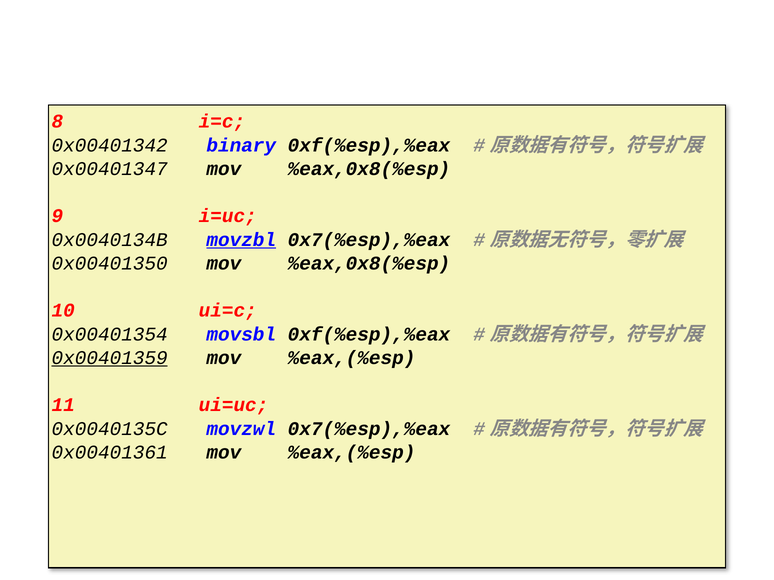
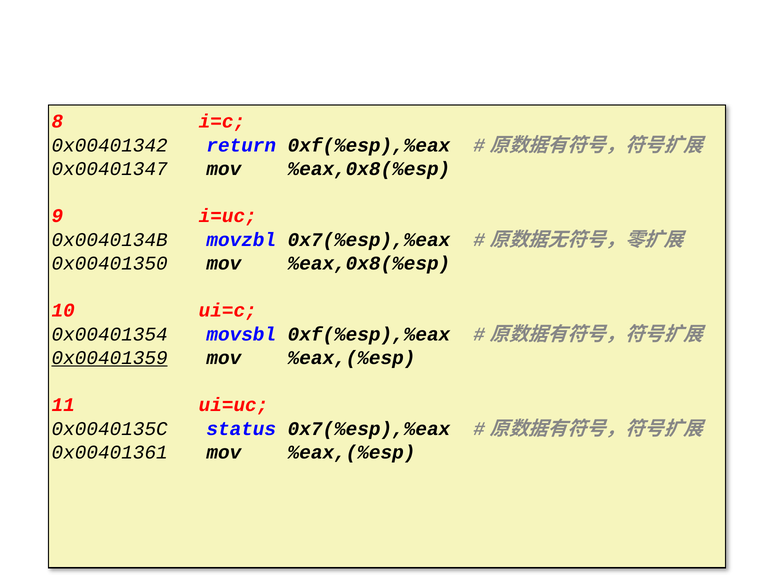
binary: binary -> return (241, 145)
movzbl underline: present -> none (241, 240)
movzwl: movzwl -> status (241, 429)
